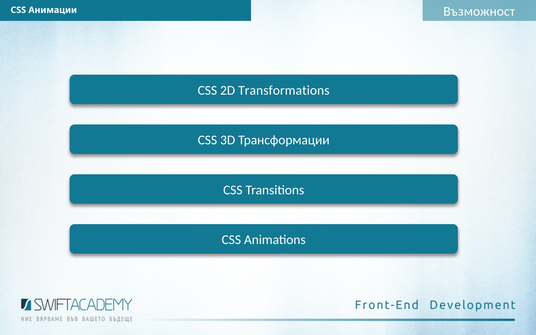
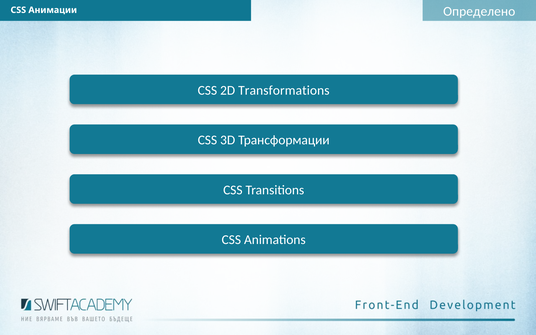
Възможност: Възможност -> Определено (479, 11)
